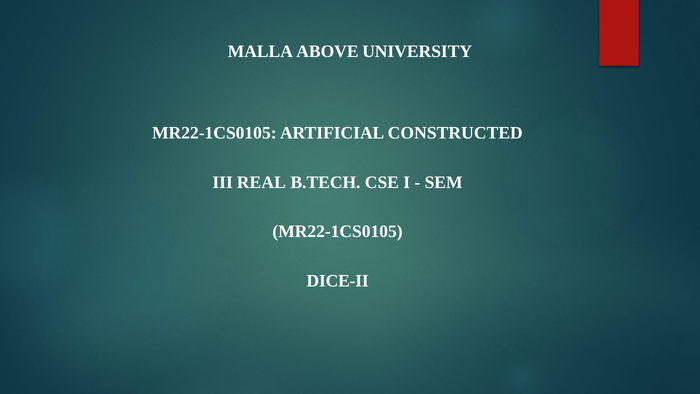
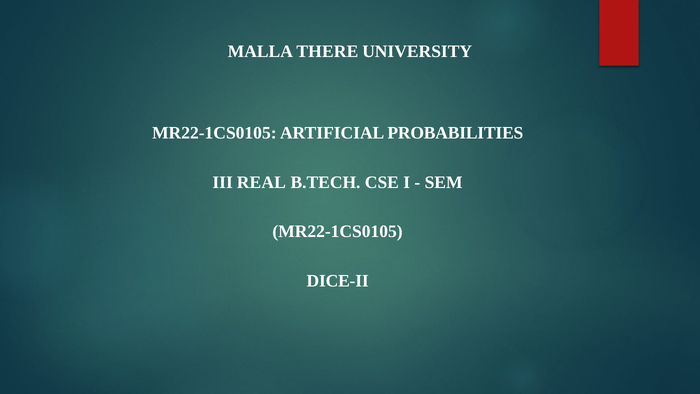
ABOVE: ABOVE -> THERE (327, 52)
CONSTRUCTED: CONSTRUCTED -> PROBABILITIES (455, 133)
